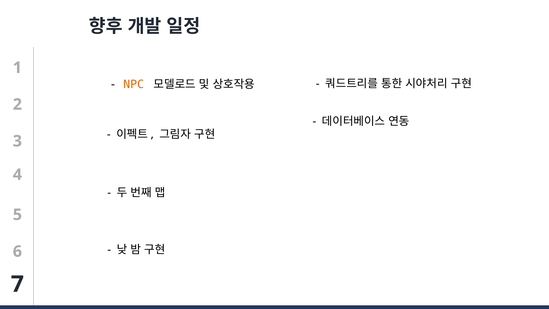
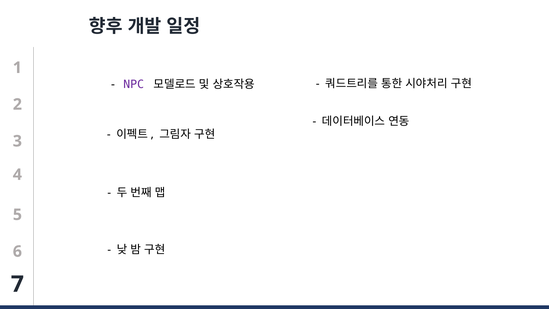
NPC colour: orange -> purple (134, 84)
